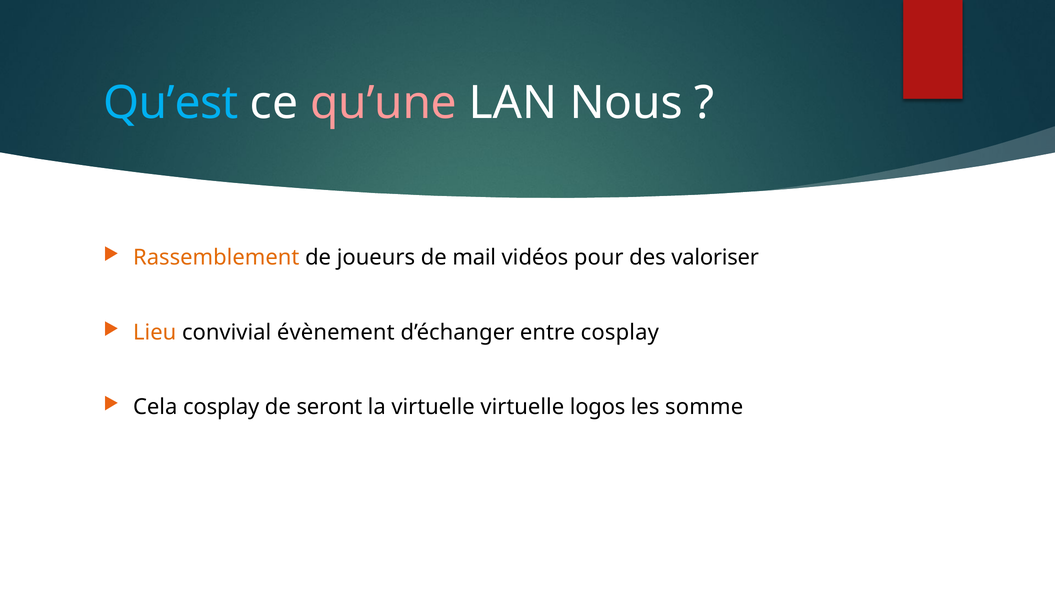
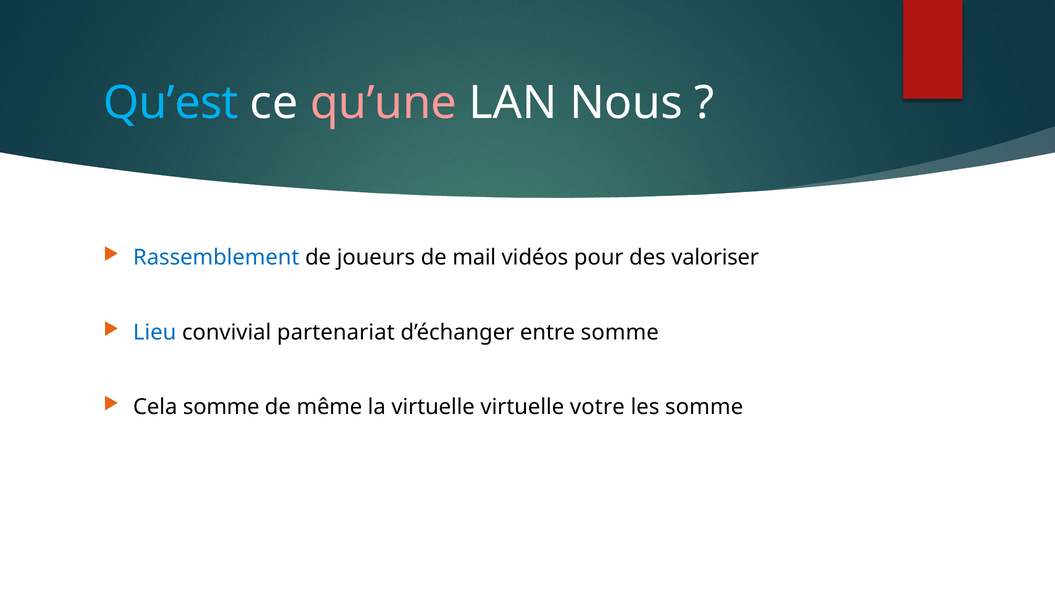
Rassemblement colour: orange -> blue (216, 258)
Lieu colour: orange -> blue (155, 333)
évènement: évènement -> partenariat (336, 333)
entre cosplay: cosplay -> somme (620, 333)
Cela cosplay: cosplay -> somme (221, 407)
seront: seront -> même (329, 407)
logos: logos -> votre (597, 407)
